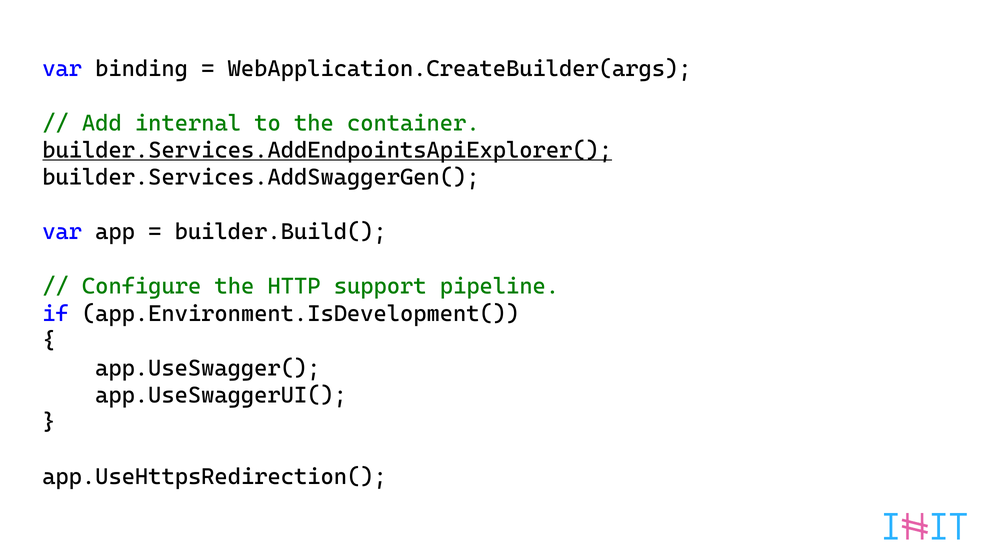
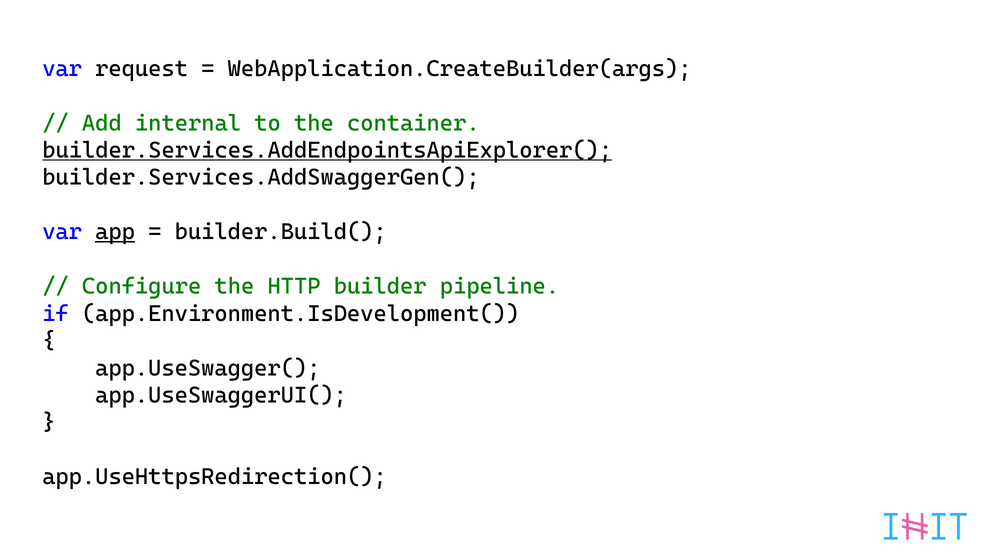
binding: binding -> request (142, 69)
app underline: none -> present (115, 232)
support: support -> builder (380, 286)
